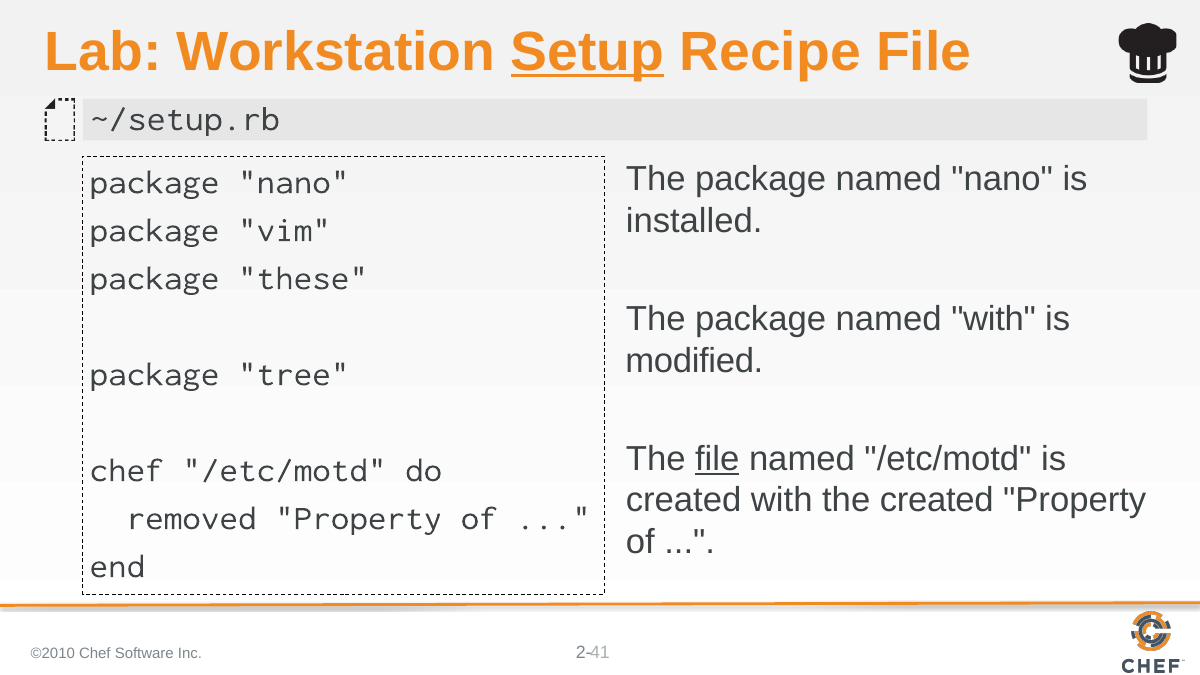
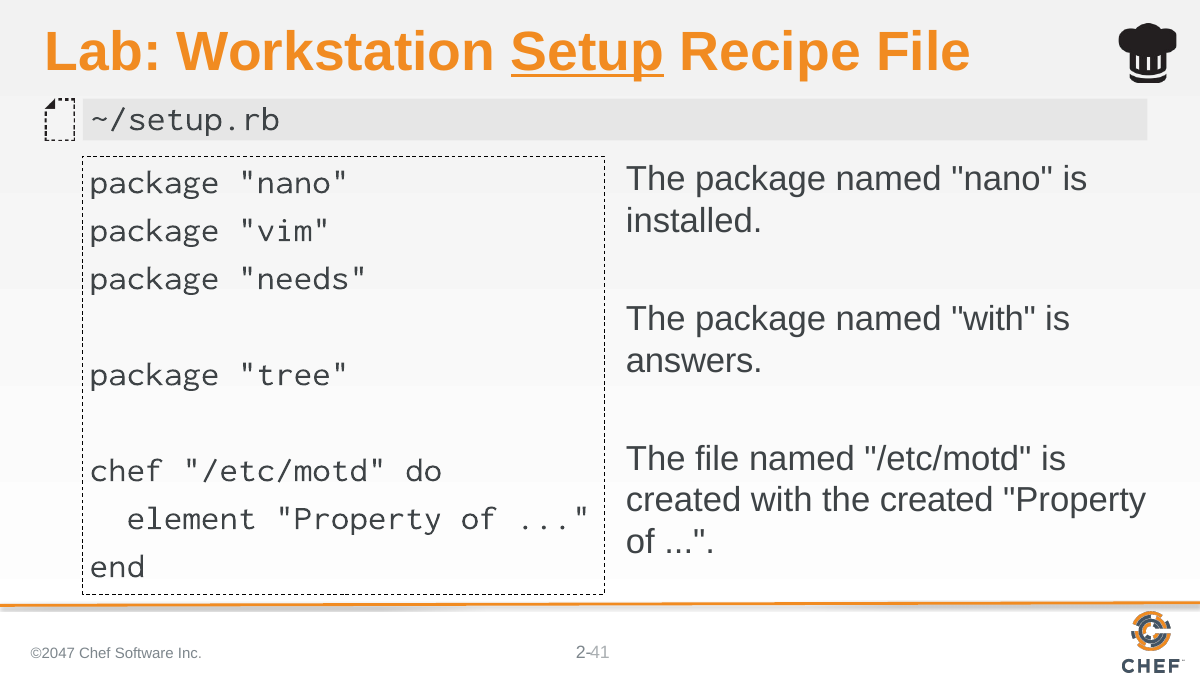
these: these -> needs (303, 278)
modified: modified -> answers (694, 361)
file underline: present -> none (717, 459)
removed: removed -> element (192, 518)
©2010: ©2010 -> ©2047 (53, 653)
